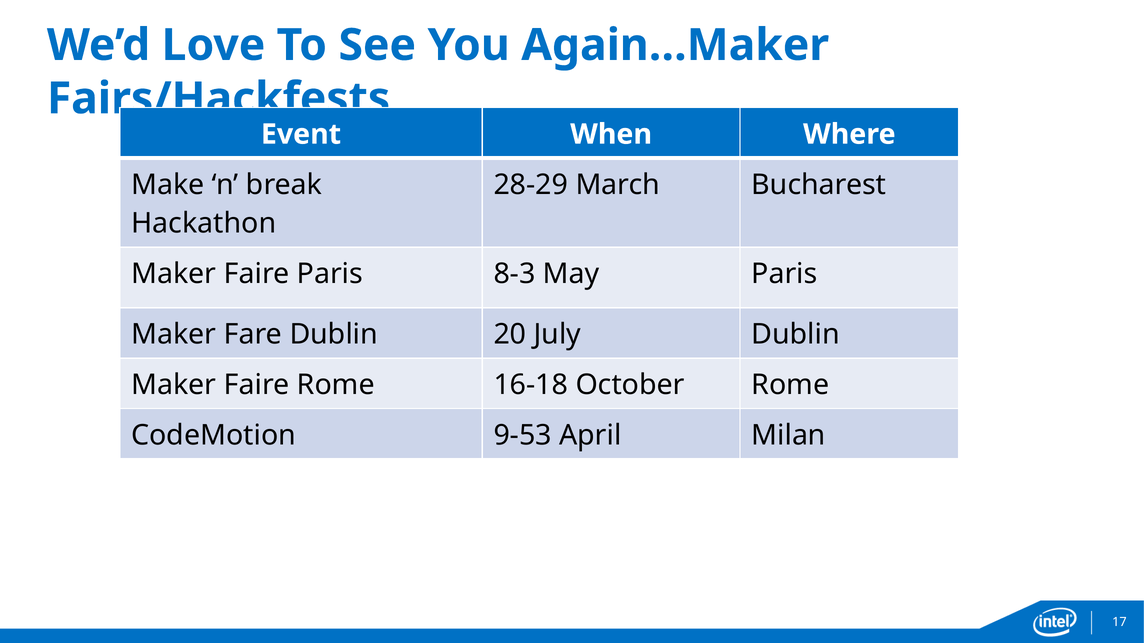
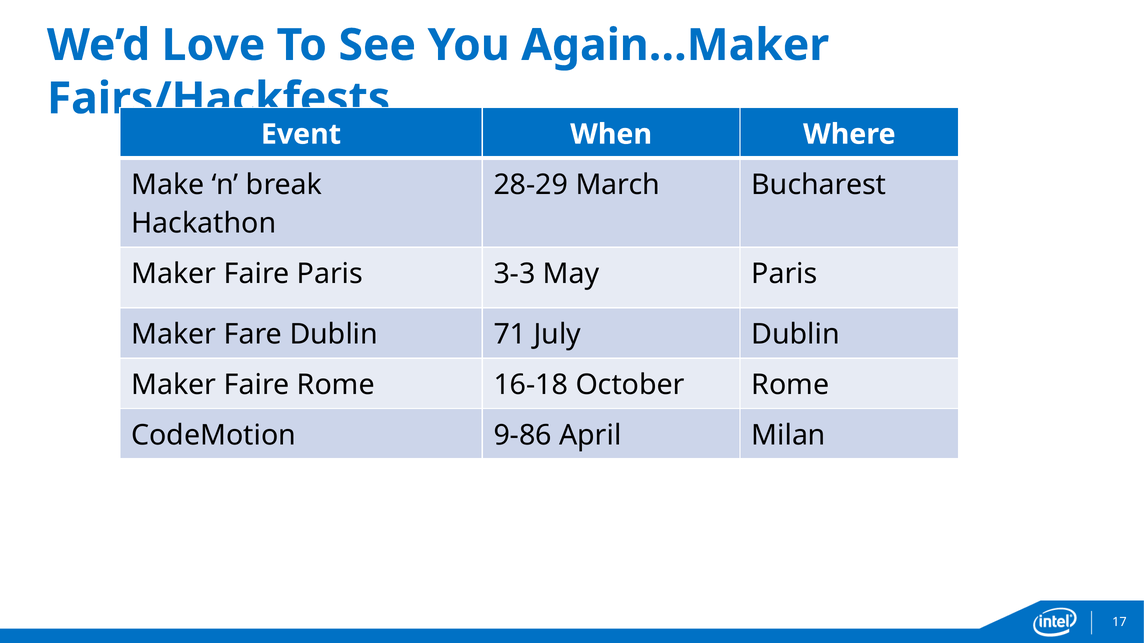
8-3: 8-3 -> 3-3 (515, 274)
20: 20 -> 71 (510, 335)
9-53: 9-53 -> 9-86 (523, 436)
